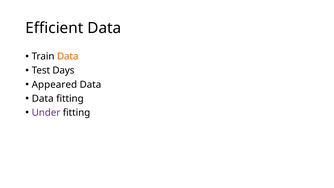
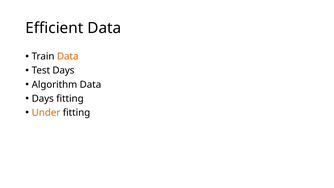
Appeared: Appeared -> Algorithm (54, 84)
Data: Data -> Days (43, 98)
Under colour: purple -> orange (46, 112)
